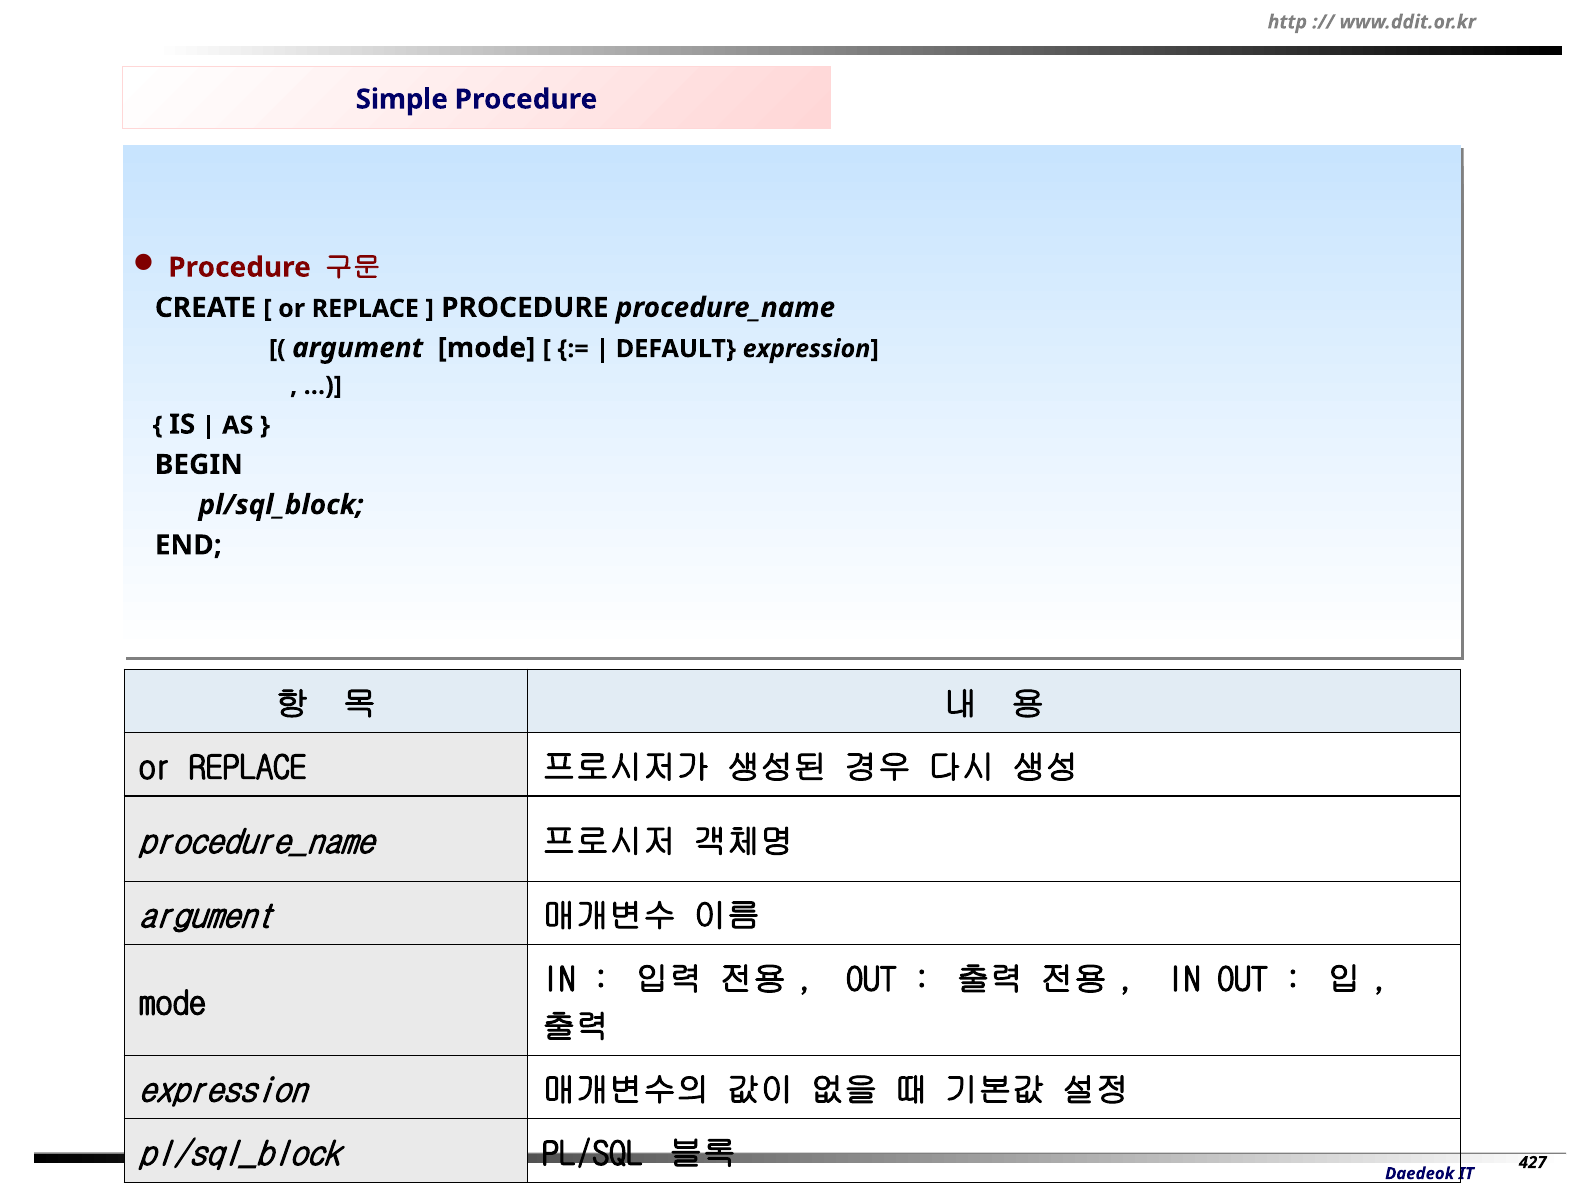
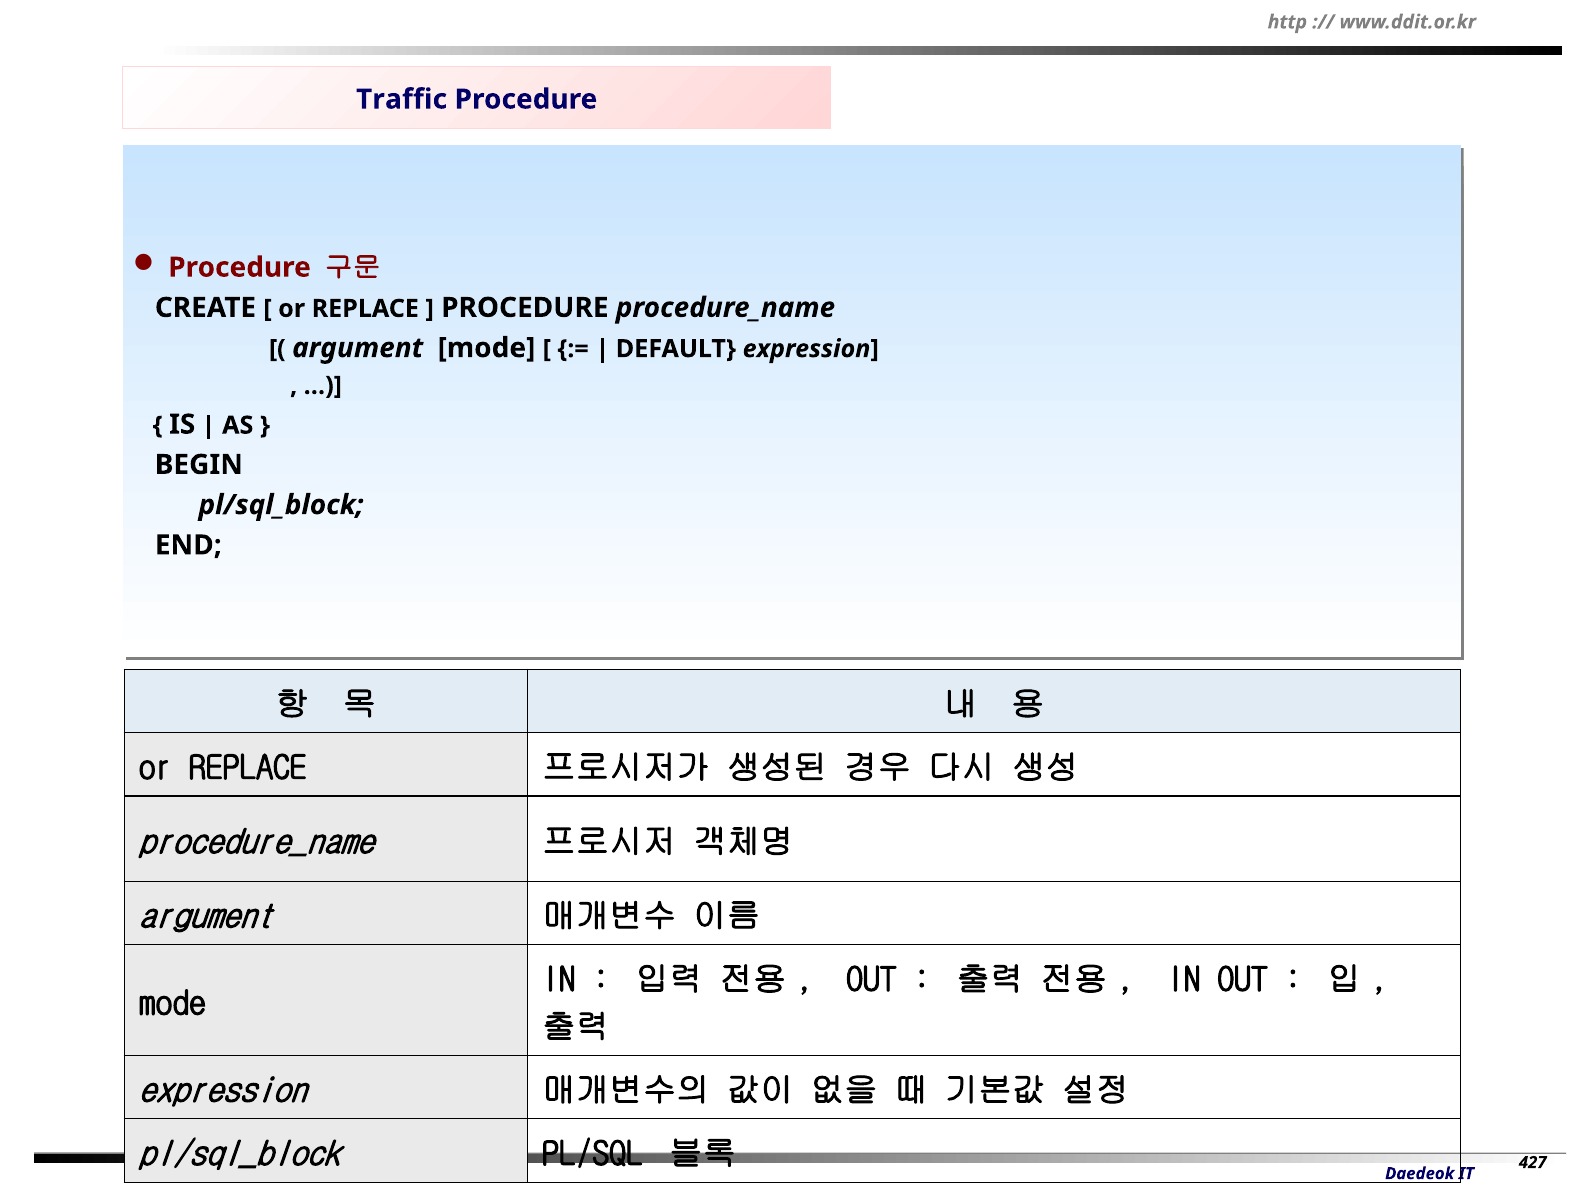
Simple: Simple -> Traffic (402, 99)
